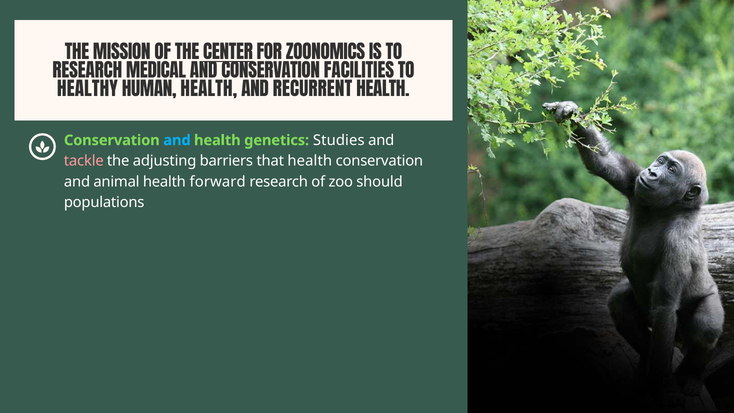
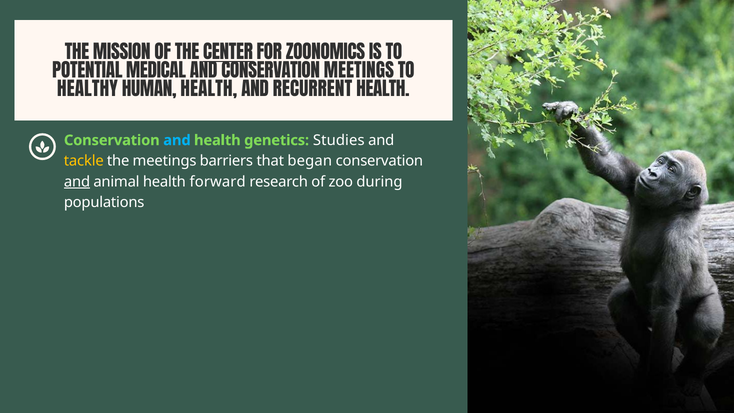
RESEARCH: RESEARCH -> POTENTIAL (87, 72)
CONSERVATION FACILITIES: FACILITIES -> MEETINGS (359, 72)
tackle colour: pink -> yellow (84, 161)
the adjusting: adjusting -> meetings (165, 161)
that health: health -> began (310, 161)
and underline: none -> present (77, 182)
should: should -> during (379, 182)
